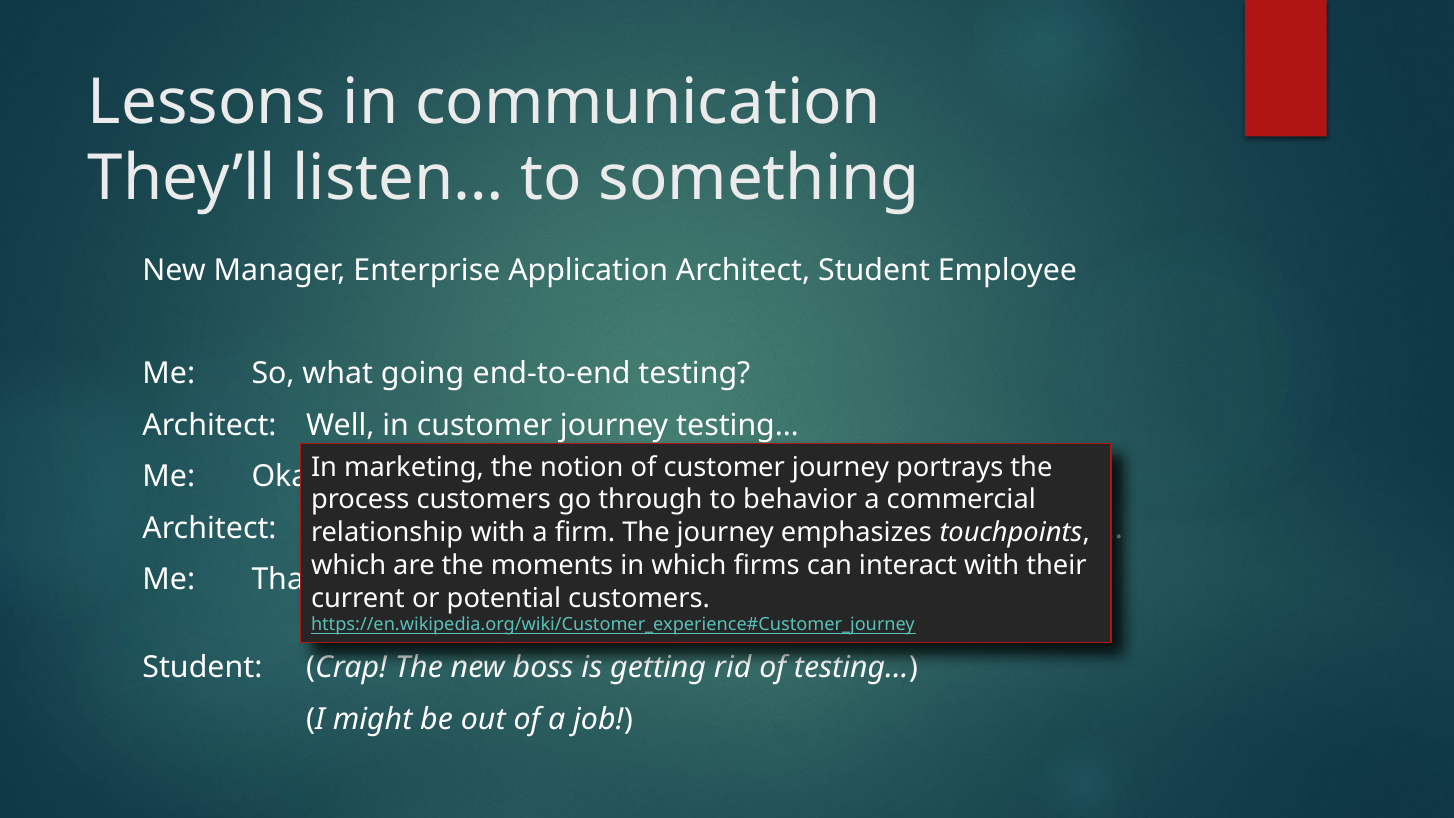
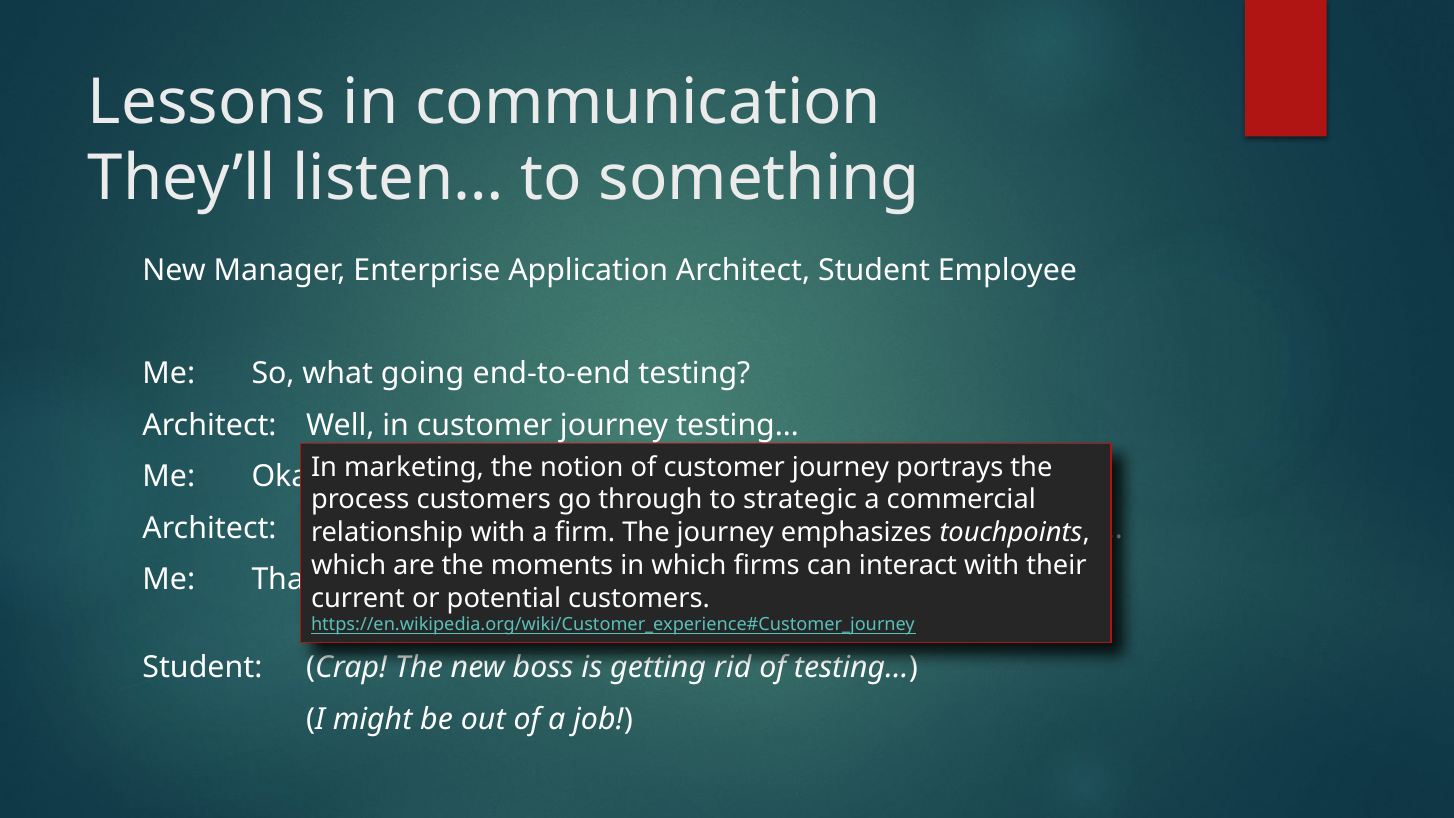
behavior: behavior -> strategic (800, 500)
